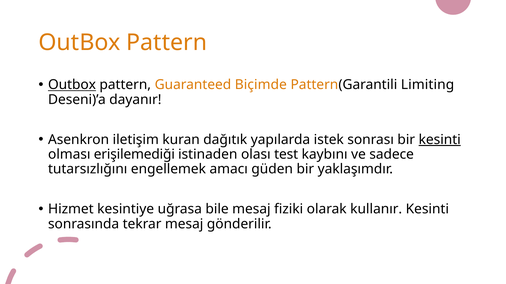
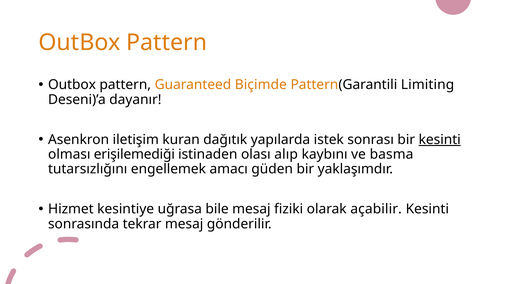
Outbox underline: present -> none (72, 85)
test: test -> alıp (286, 155)
sadece: sadece -> basma (392, 155)
kullanır: kullanır -> açabilir (376, 210)
